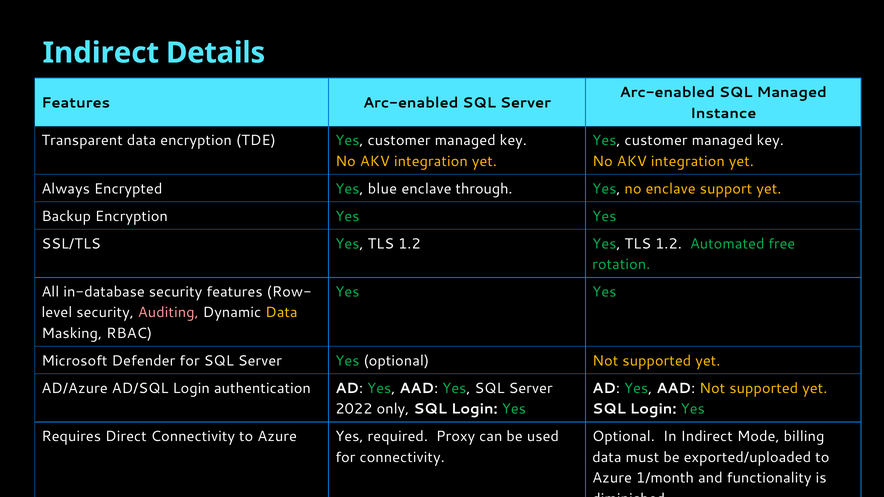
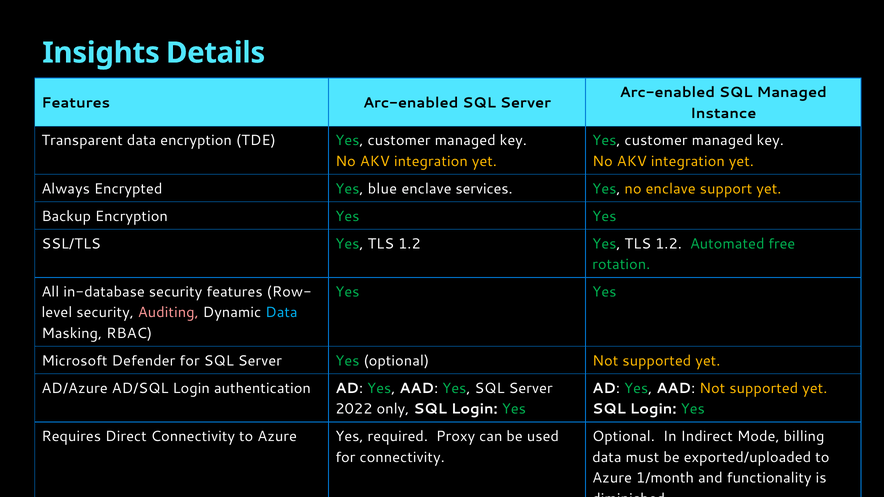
Indirect: Indirect -> Insights (101, 53)
through: through -> services (484, 189)
Data colour: yellow -> light blue (281, 313)
